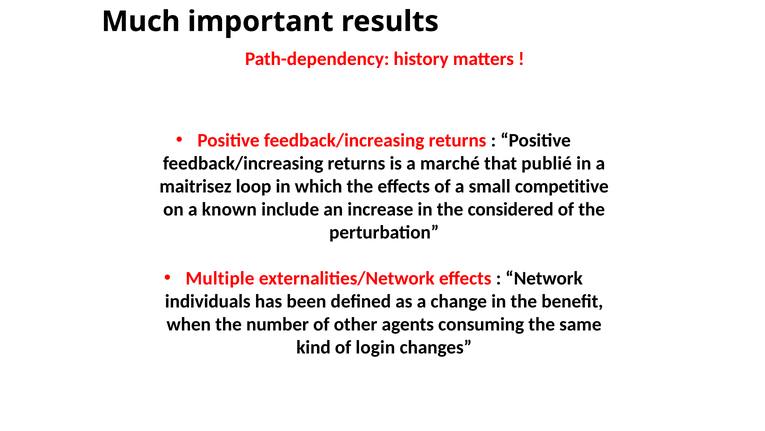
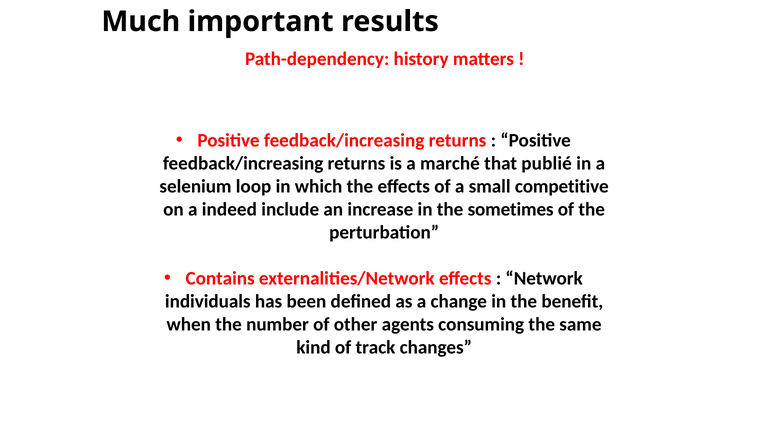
maitrisez: maitrisez -> selenium (196, 186)
known: known -> indeed (229, 209)
considered: considered -> sometimes (511, 209)
Multiple: Multiple -> Contains (220, 278)
login: login -> track (375, 347)
